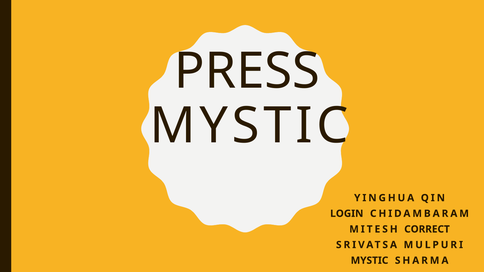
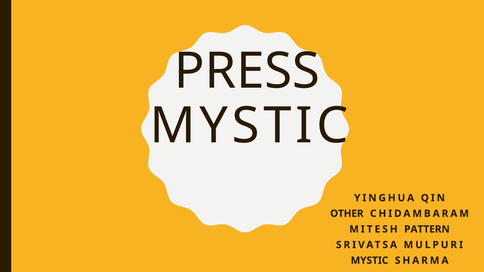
LOGIN: LOGIN -> OTHER (347, 214)
CORRECT: CORRECT -> PATTERN (427, 229)
